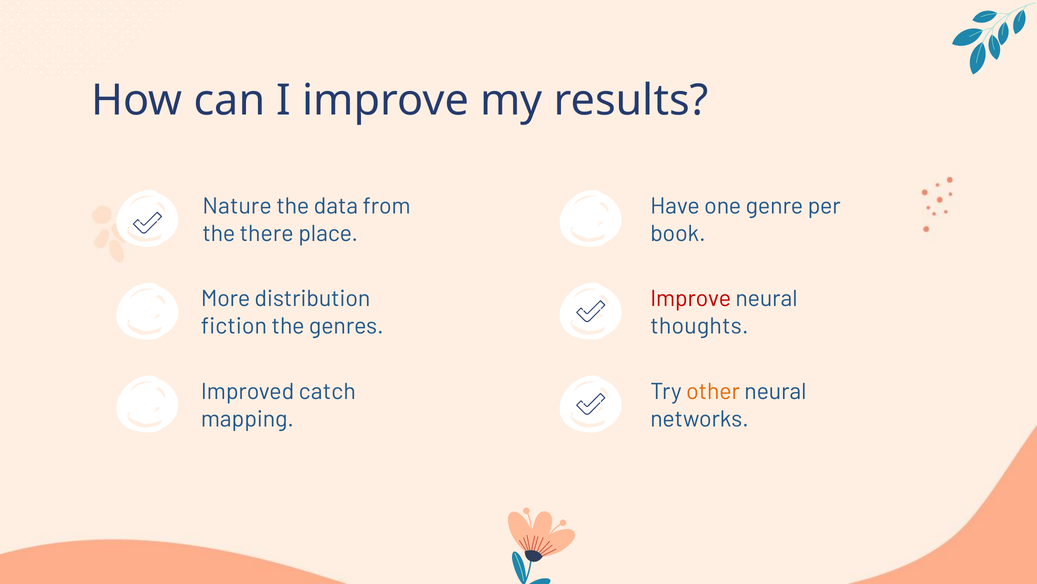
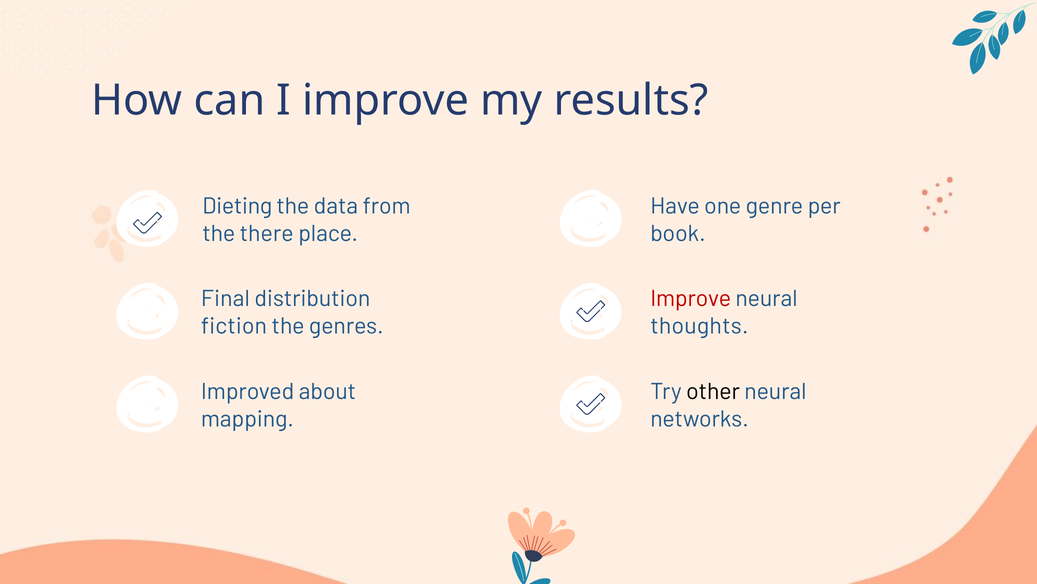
Nature: Nature -> Dieting (237, 206)
More: More -> Final (225, 298)
catch: catch -> about (327, 391)
other colour: orange -> black (713, 391)
